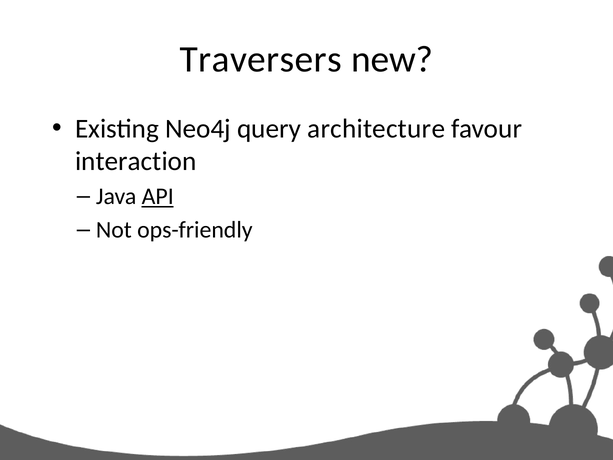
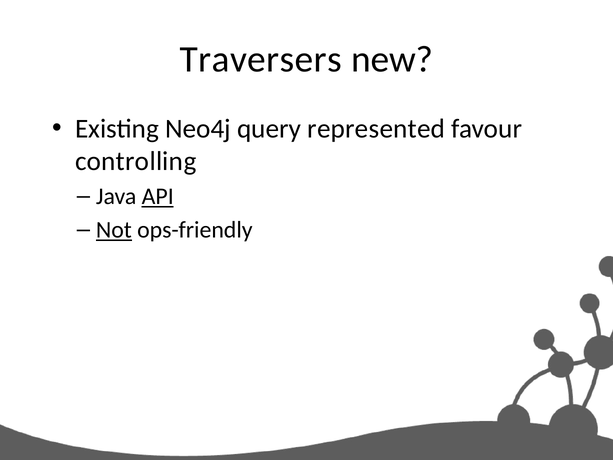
architecture: architecture -> represented (376, 129)
interaction: interaction -> controlling (136, 161)
Not underline: none -> present (114, 230)
